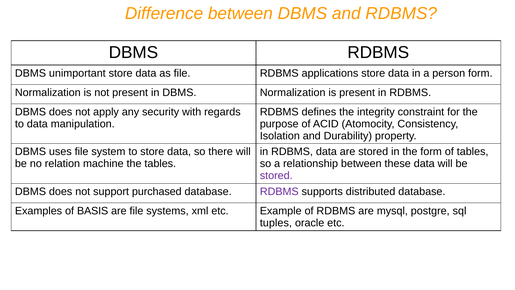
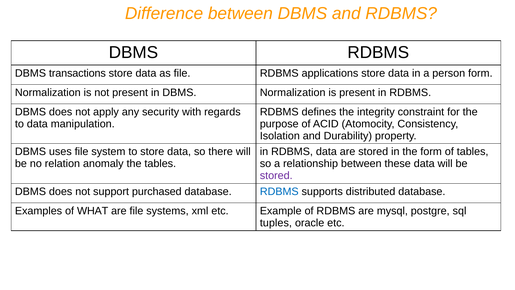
unimportant: unimportant -> transactions (77, 73)
machine: machine -> anomaly (103, 164)
RDBMS colour: purple -> blue (279, 191)
BASIS: BASIS -> WHAT (93, 211)
